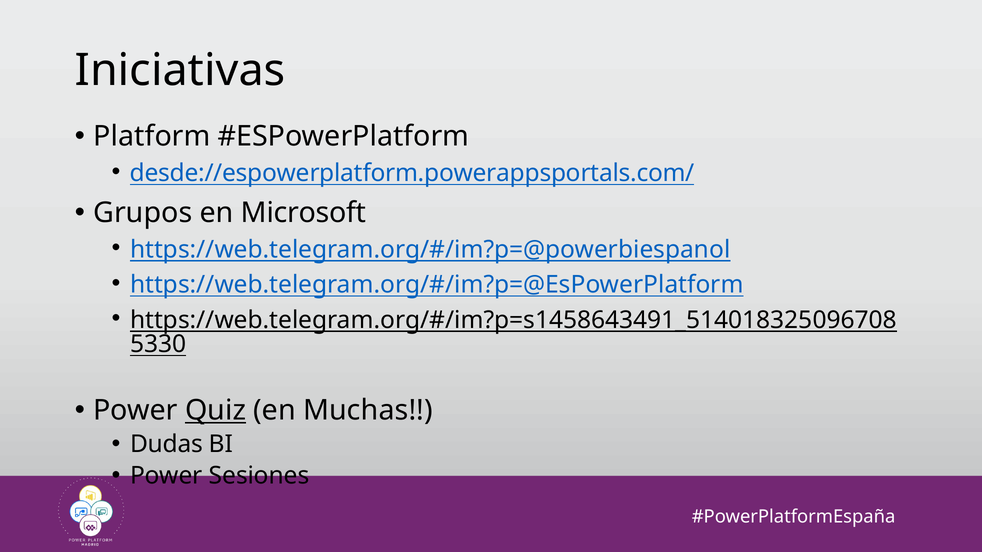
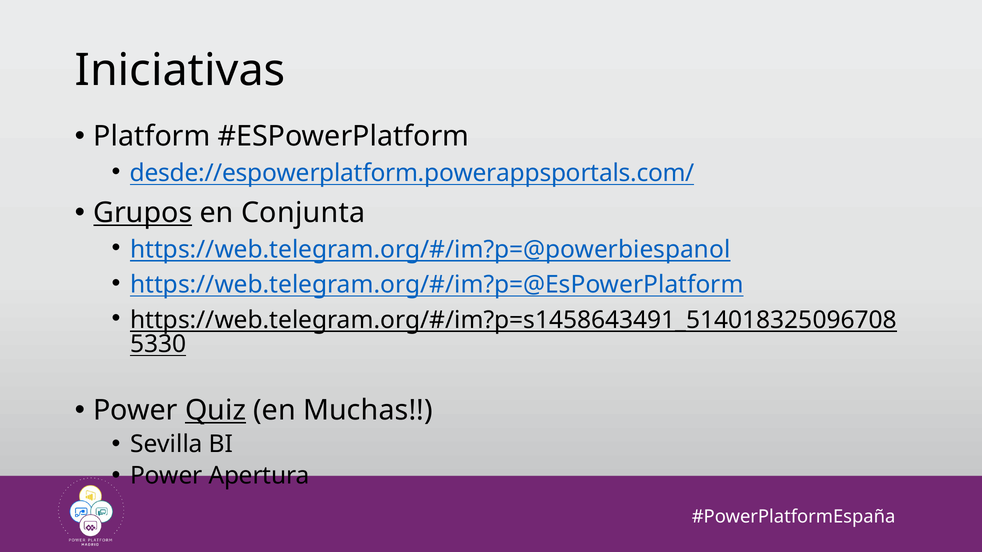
Grupos underline: none -> present (143, 213)
Microsoft: Microsoft -> Conjunta (303, 213)
Dudas: Dudas -> Sevilla (166, 444)
Sesiones: Sesiones -> Apertura (259, 476)
